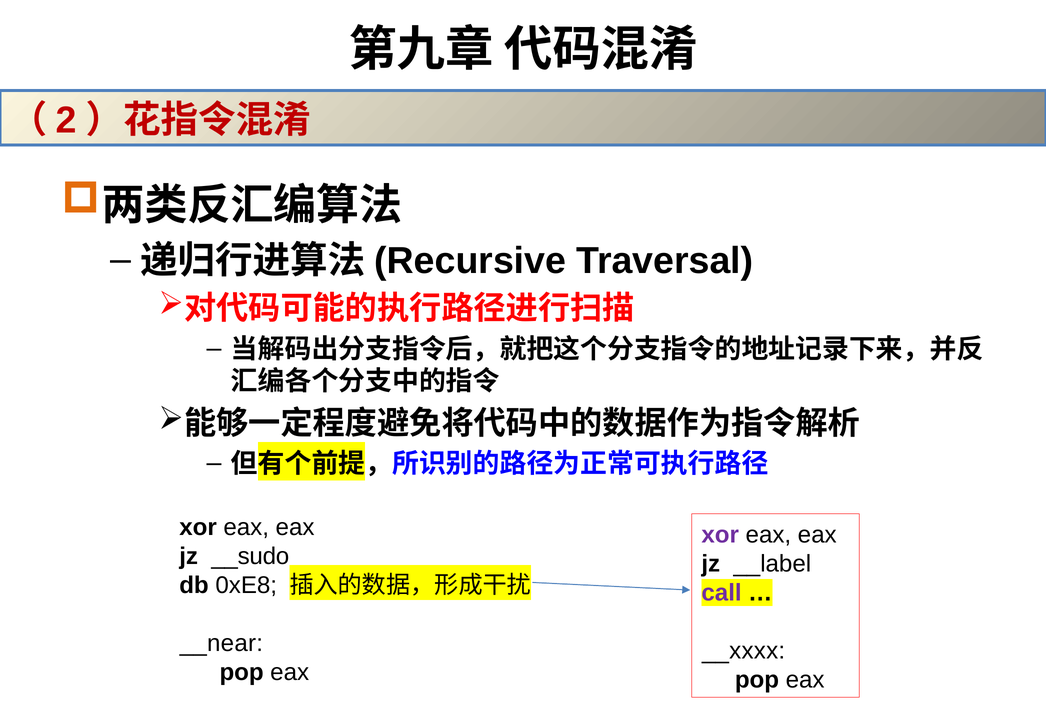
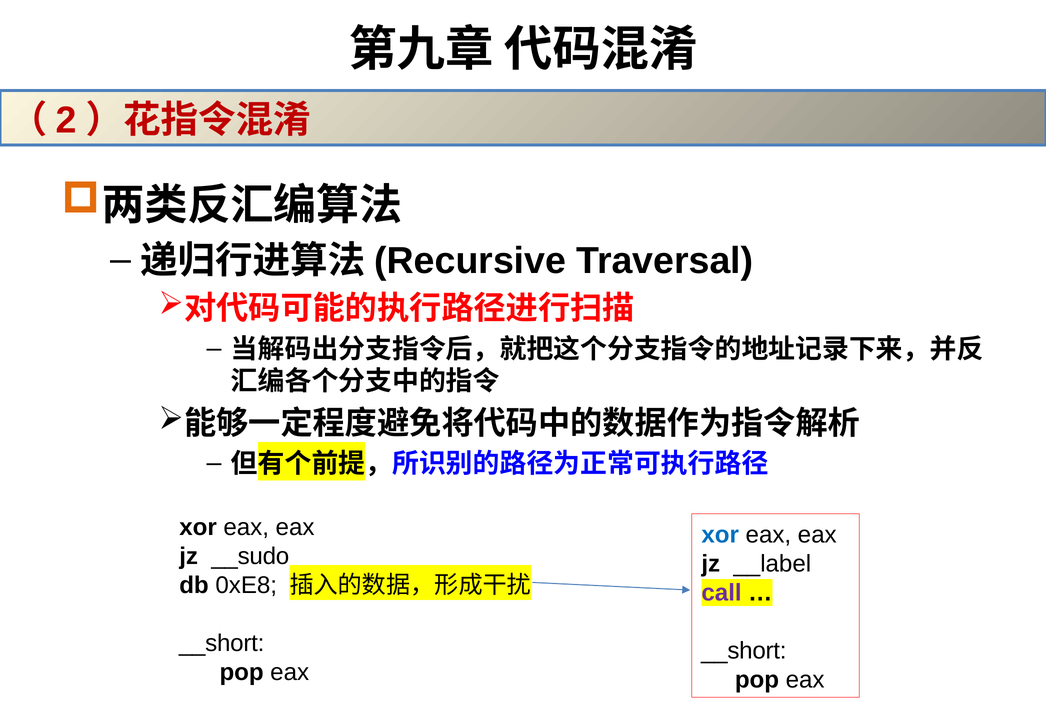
xor colour: purple -> blue (720, 535)
__near: __near -> __short (222, 643)
__xxxx: __xxxx -> __short (744, 651)
